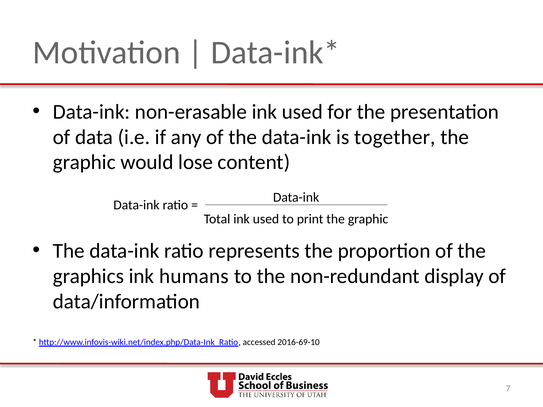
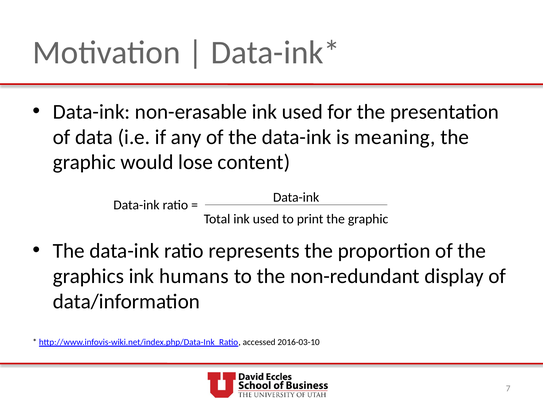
together: together -> meaning (395, 137)
2016-69-10: 2016-69-10 -> 2016-03-10 (299, 342)
